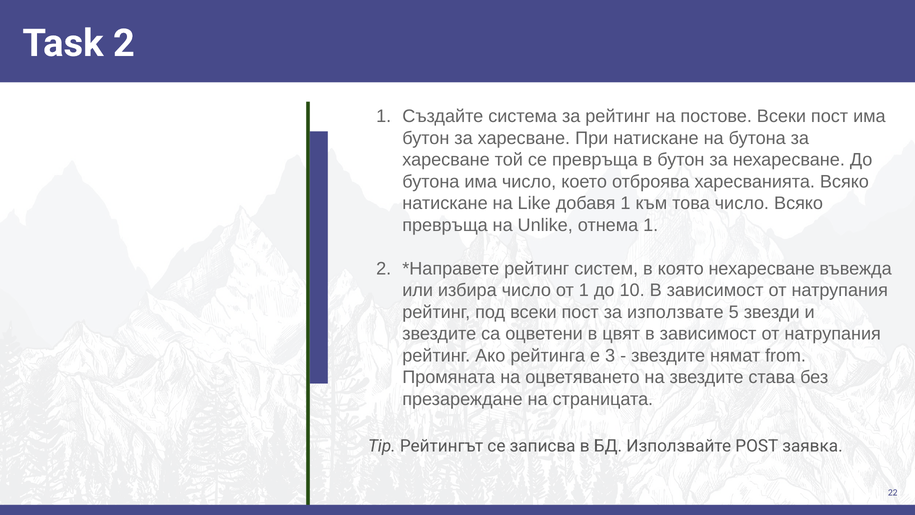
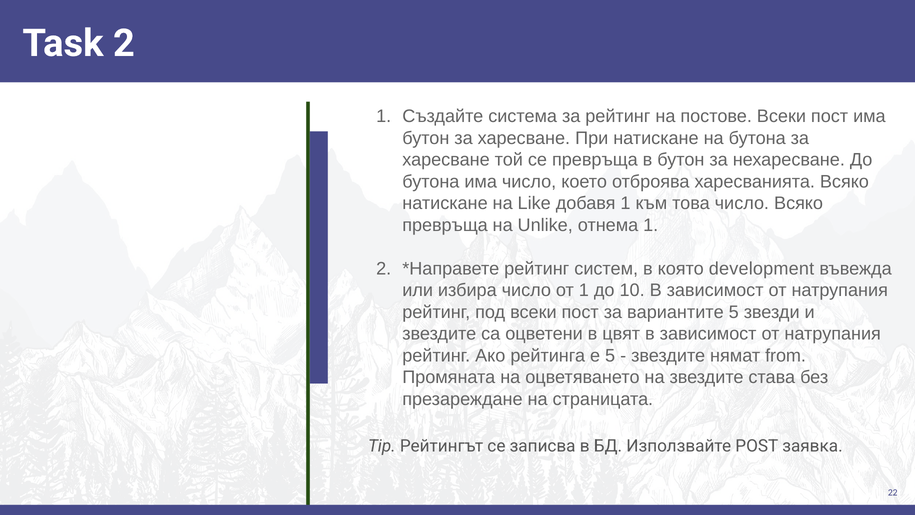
която нехаресване: нехаресване -> development (761, 268)
използвате: използвате -> вариантите (675, 312)
е 3: 3 -> 5 (610, 355)
